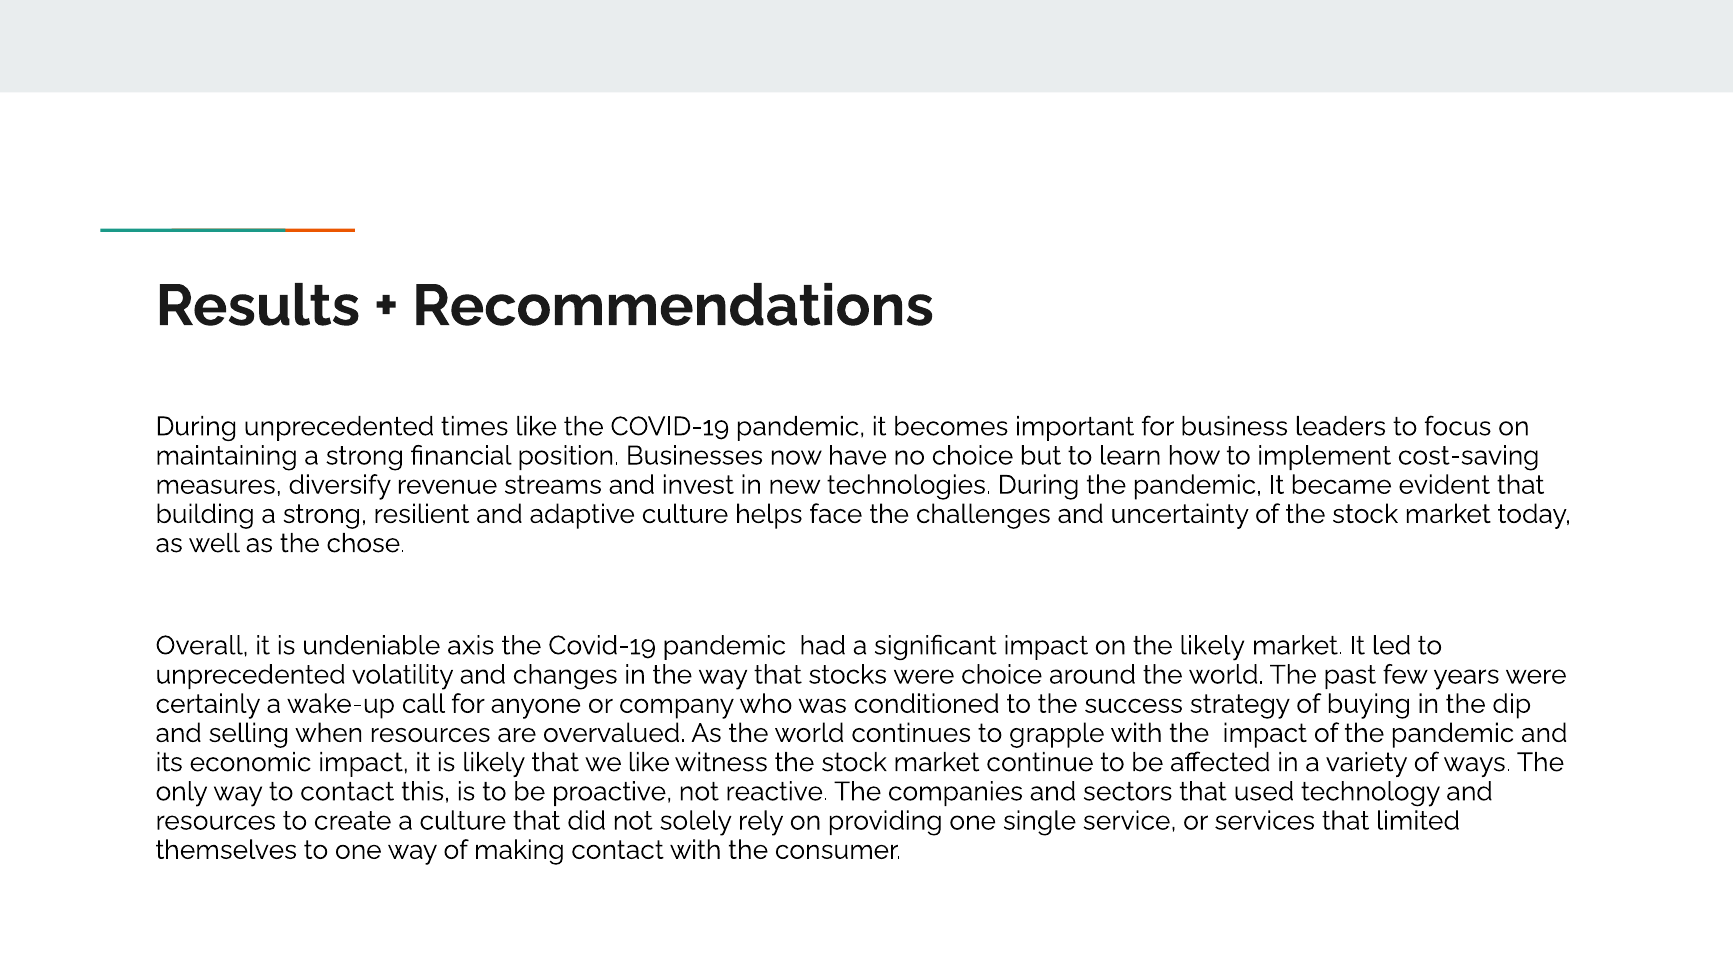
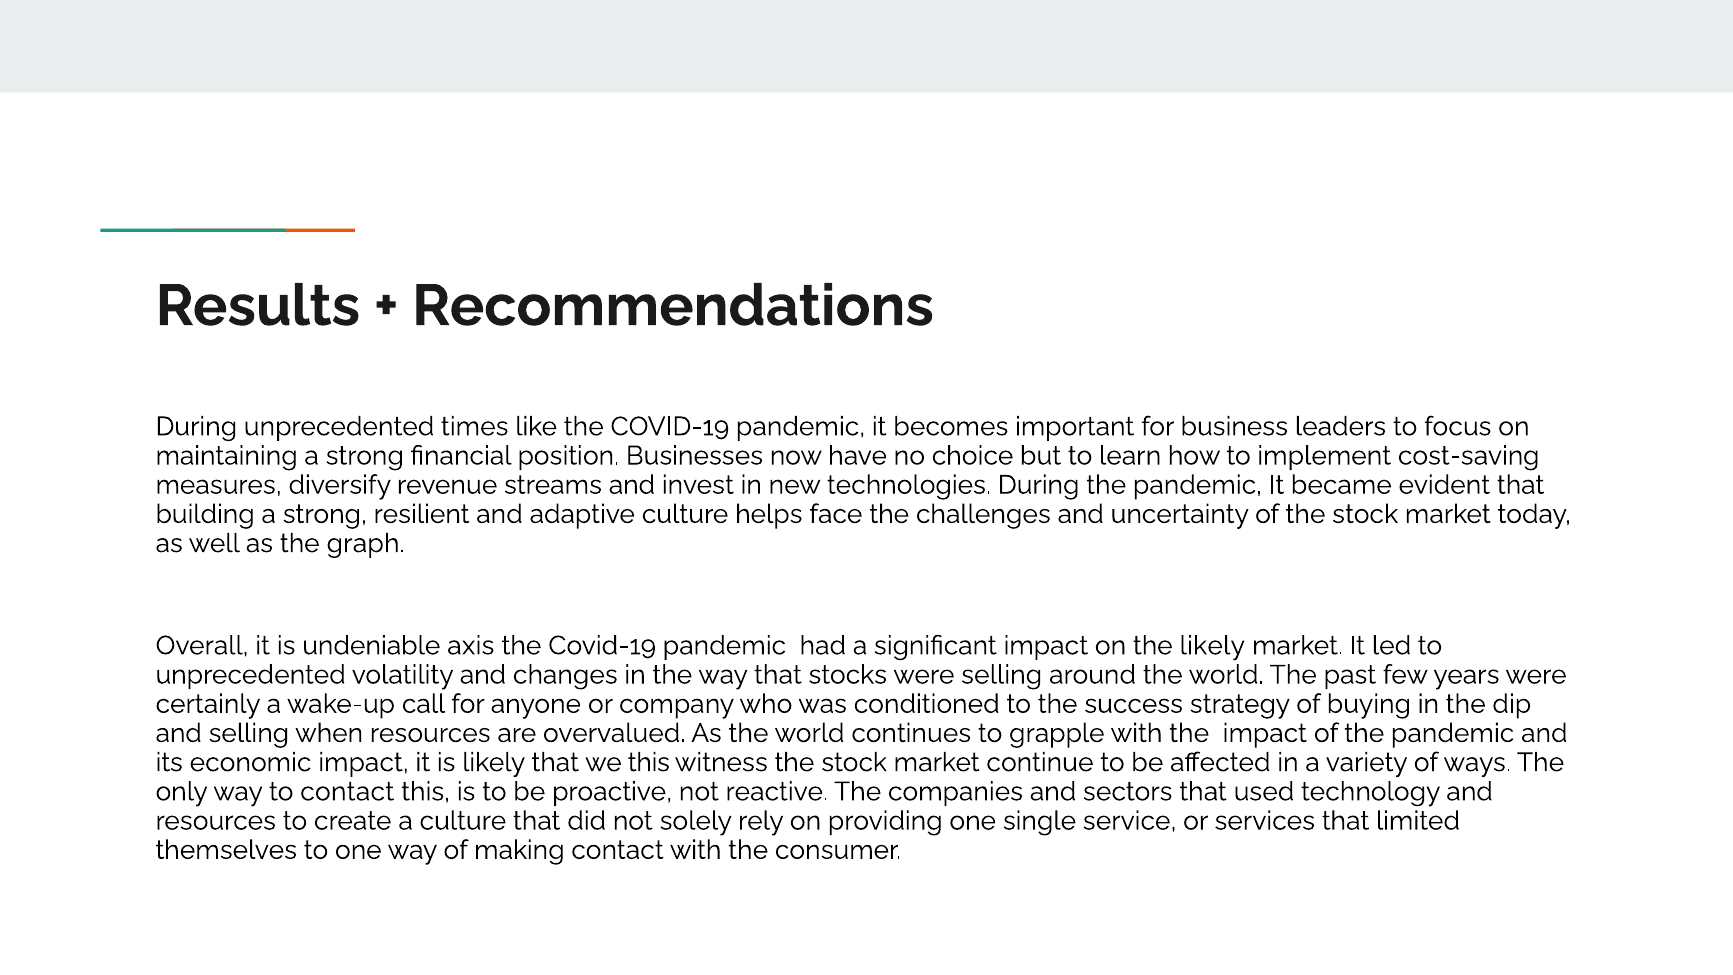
chose: chose -> graph (366, 543)
were choice: choice -> selling (1002, 675)
we like: like -> this (649, 762)
